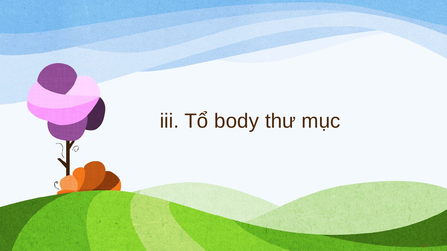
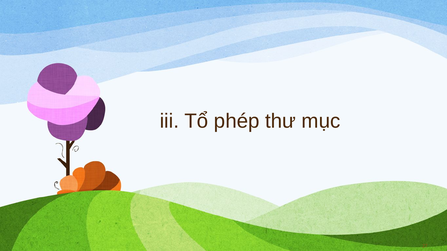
body: body -> phép (237, 121)
